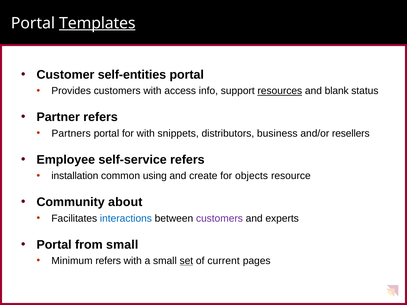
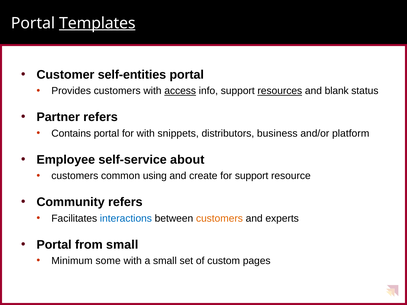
access underline: none -> present (180, 91)
Partners: Partners -> Contains (71, 134)
resellers: resellers -> platform (351, 134)
self-service refers: refers -> about (187, 160)
installation: installation -> customers (75, 176)
for objects: objects -> support (252, 176)
Community about: about -> refers (125, 202)
customers colour: purple -> orange (219, 219)
Minimum refers: refers -> some (108, 261)
set underline: present -> none (186, 261)
current: current -> custom (224, 261)
